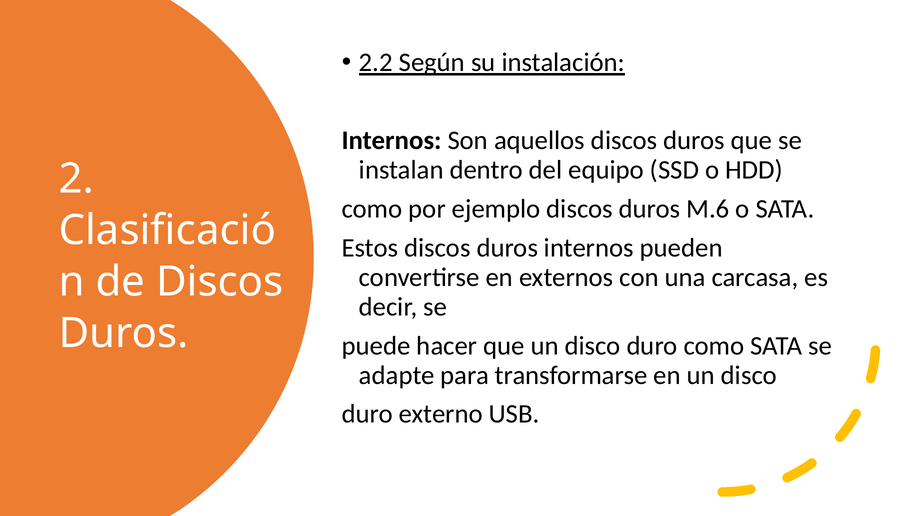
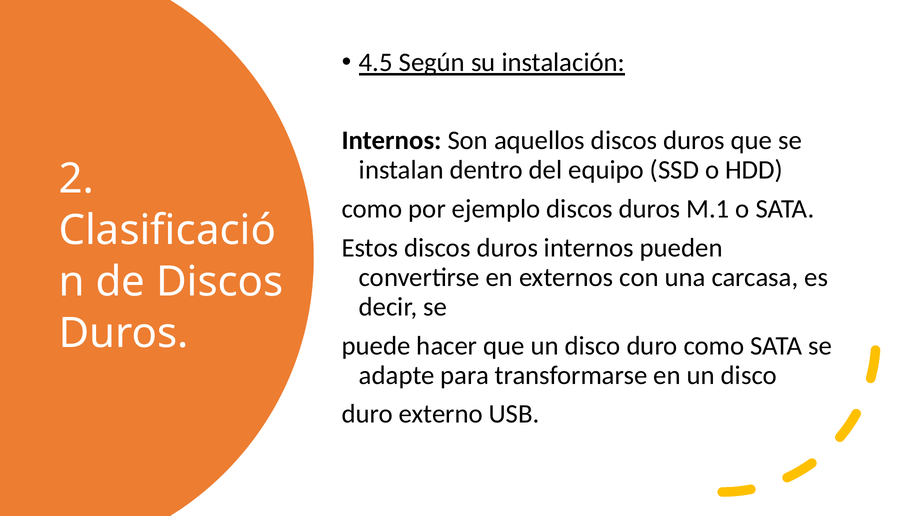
2.2: 2.2 -> 4.5 (376, 63)
M.6: M.6 -> M.1 (708, 209)
